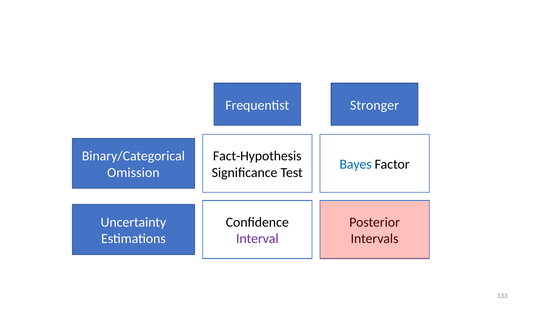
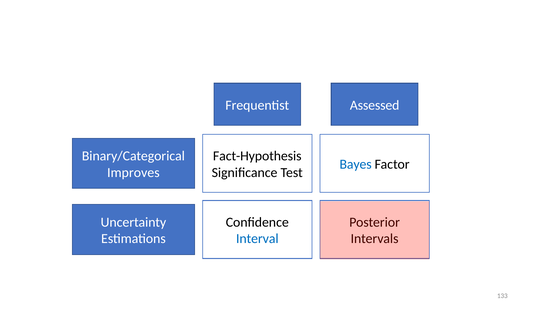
Stronger: Stronger -> Assessed (375, 105)
Omission: Omission -> Improves (133, 173)
Interval colour: purple -> blue (257, 239)
